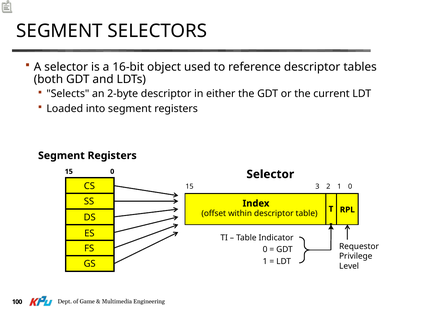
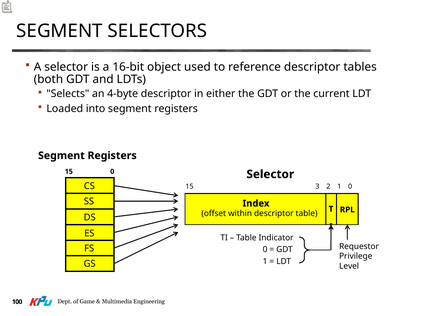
2-byte: 2-byte -> 4-byte (123, 94)
